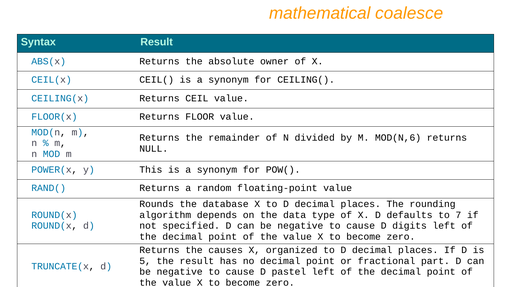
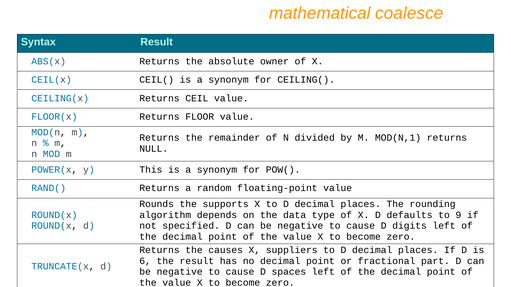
MOD(N,6: MOD(N,6 -> MOD(N,1 (398, 138)
database: database -> supports (226, 204)
7: 7 -> 9 (458, 215)
organized: organized -> suppliers (292, 250)
5: 5 -> 6 (145, 261)
pastel: pastel -> spaces (289, 272)
